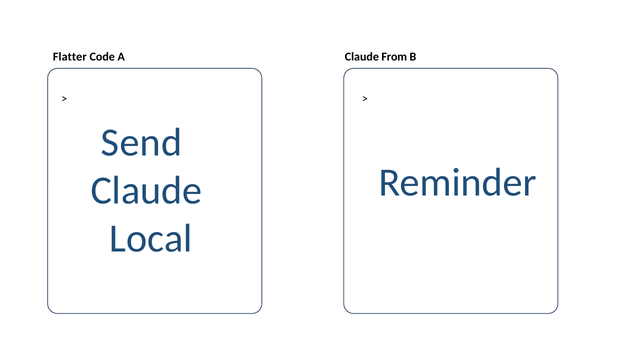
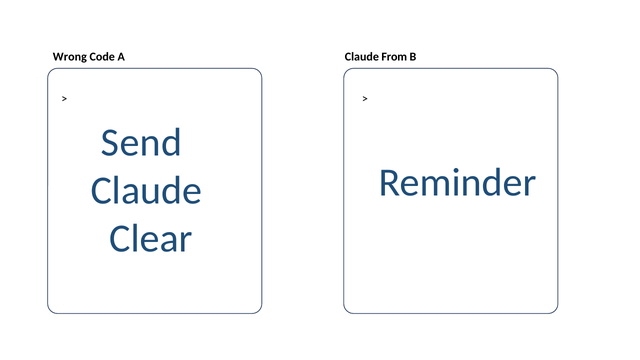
Flatter: Flatter -> Wrong (70, 57)
Local: Local -> Clear (151, 239)
